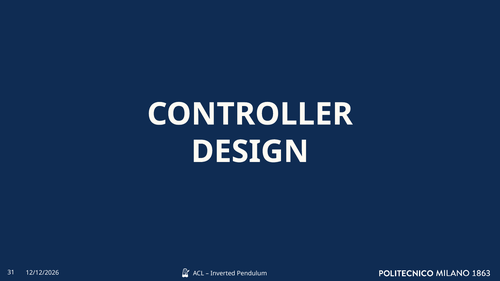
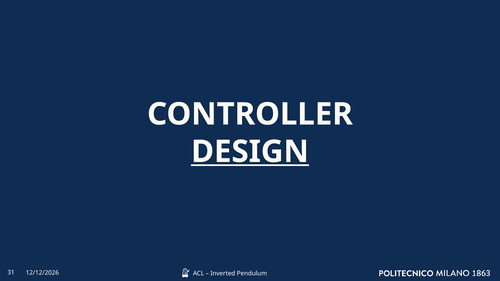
DESIGN underline: none -> present (250, 152)
